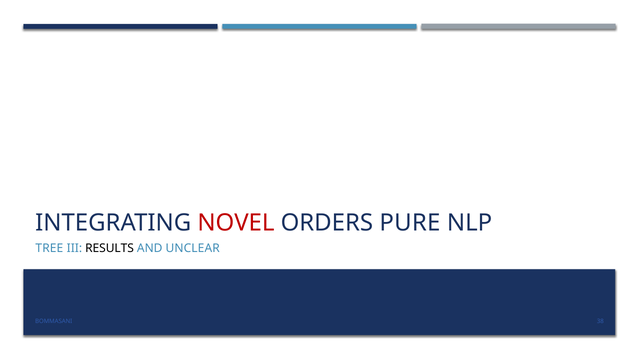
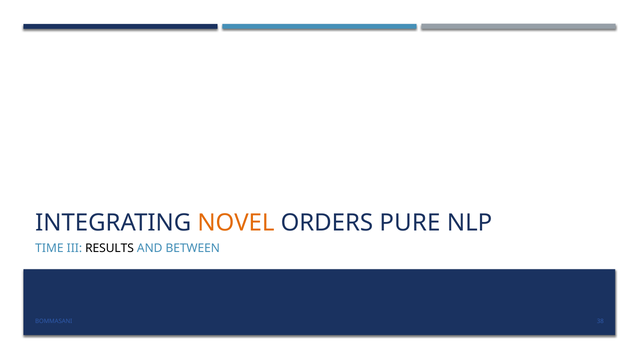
NOVEL colour: red -> orange (236, 223)
TREE: TREE -> TIME (49, 248)
UNCLEAR: UNCLEAR -> BETWEEN (193, 248)
